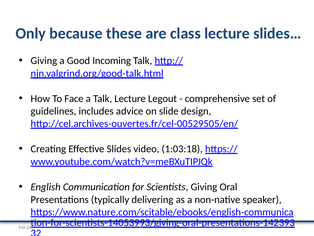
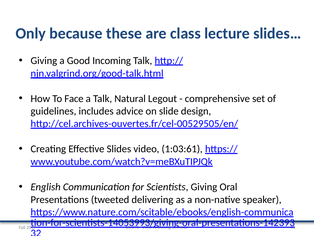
Talk Lecture: Lecture -> Natural (130, 98)
1:03:18: 1:03:18 -> 1:03:61 (182, 149)
typically: typically -> tweeted (110, 199)
